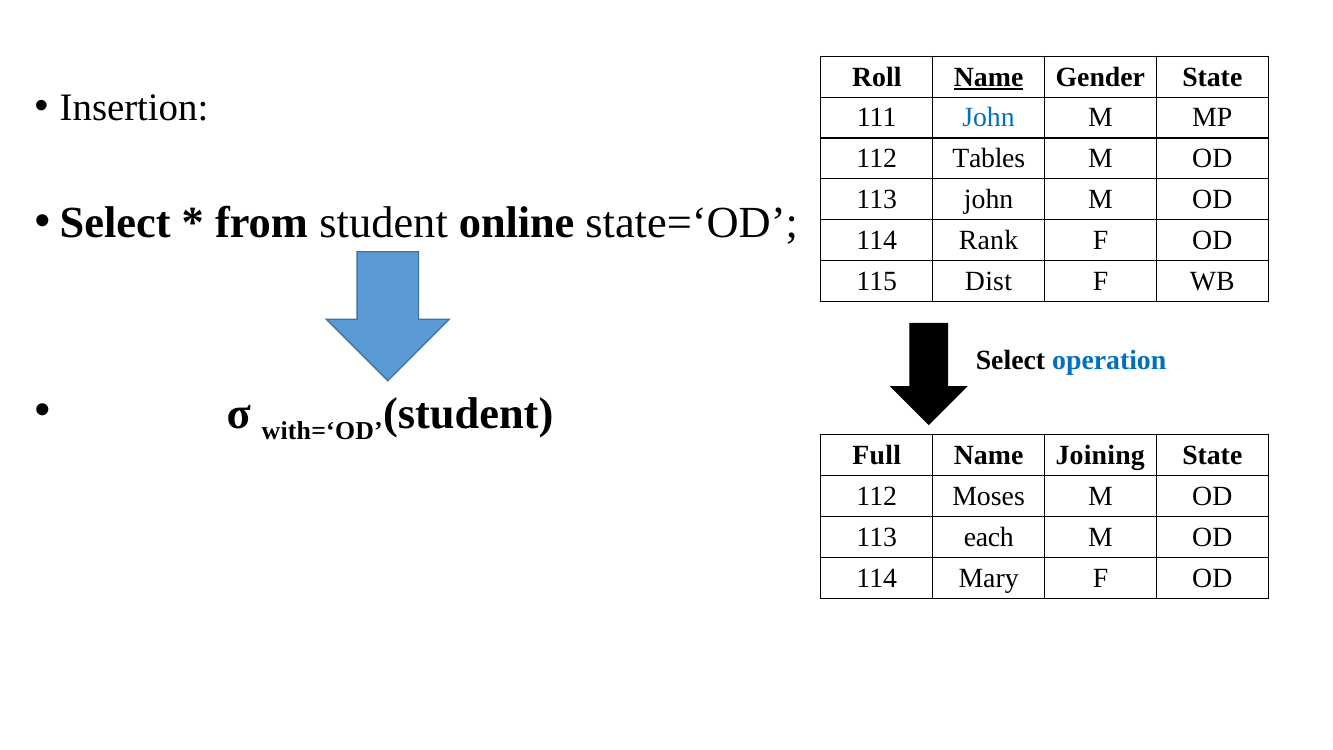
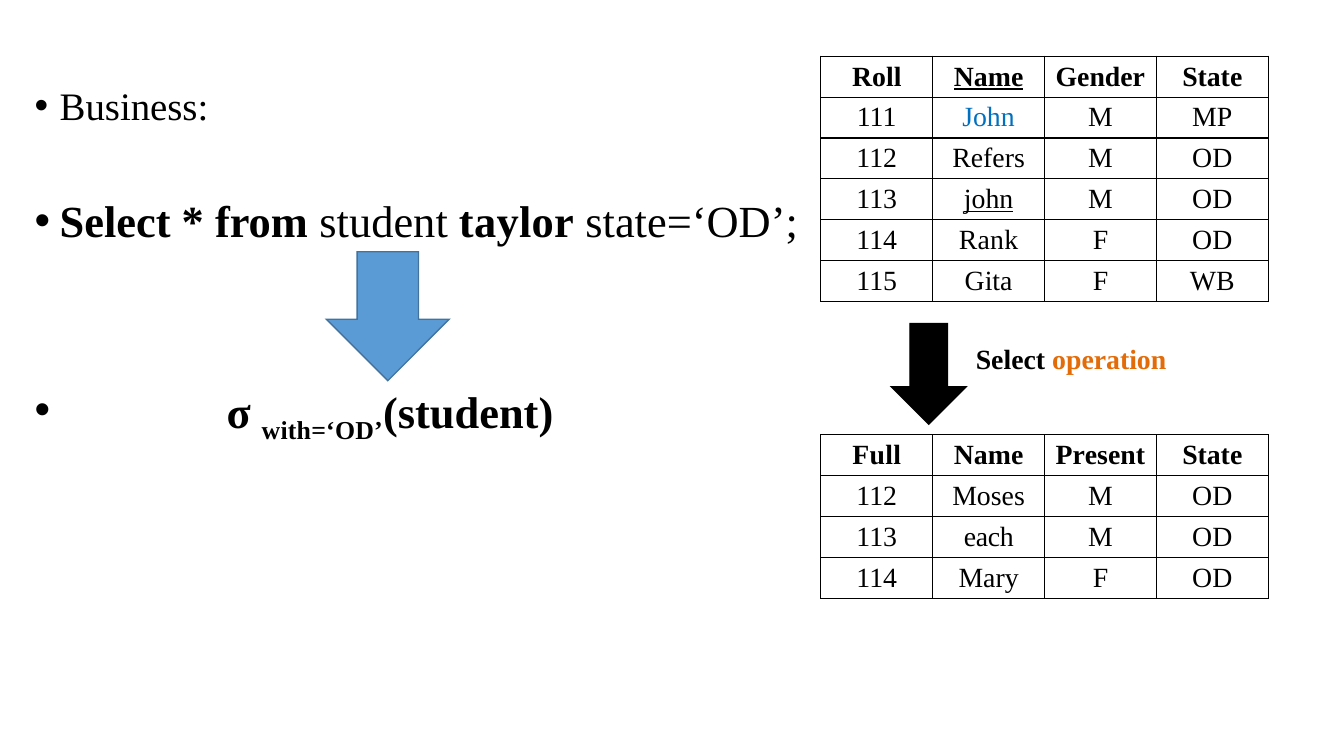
Insertion: Insertion -> Business (134, 108)
Tables: Tables -> Refers (989, 159)
john underline: none -> present (989, 199)
online: online -> taylor (516, 222)
Dist: Dist -> Gita (989, 281)
operation colour: blue -> orange (1109, 360)
Joining: Joining -> Present (1100, 455)
